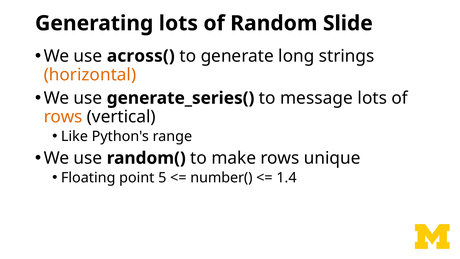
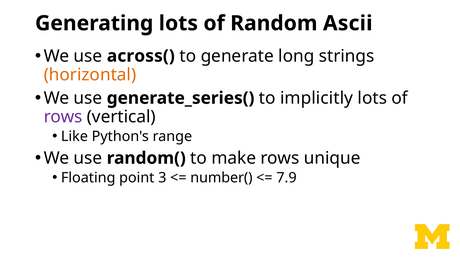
Slide: Slide -> Ascii (348, 23)
message: message -> implicitly (317, 98)
rows colour: orange -> purple (63, 117)
5: 5 -> 3 (162, 177)
1.4: 1.4 -> 7.9 (287, 177)
